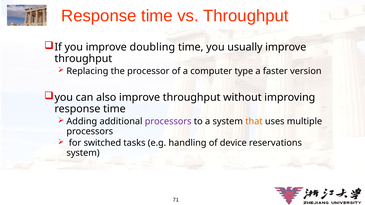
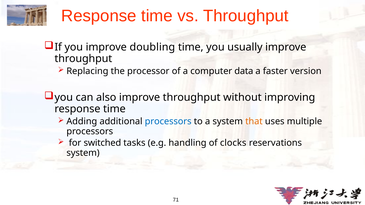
type: type -> data (244, 71)
processors colour: purple -> blue (168, 122)
device: device -> clocks (233, 143)
